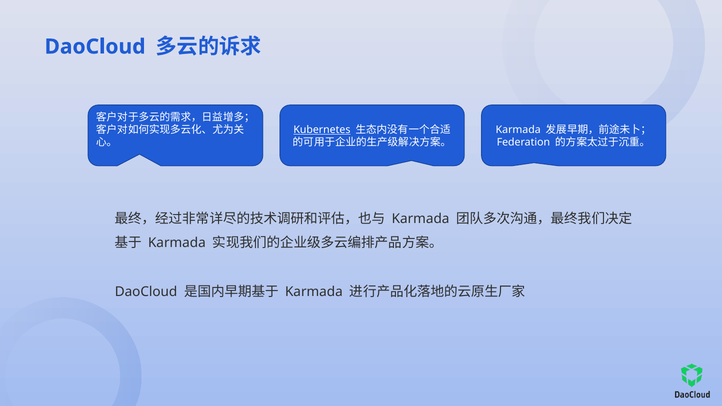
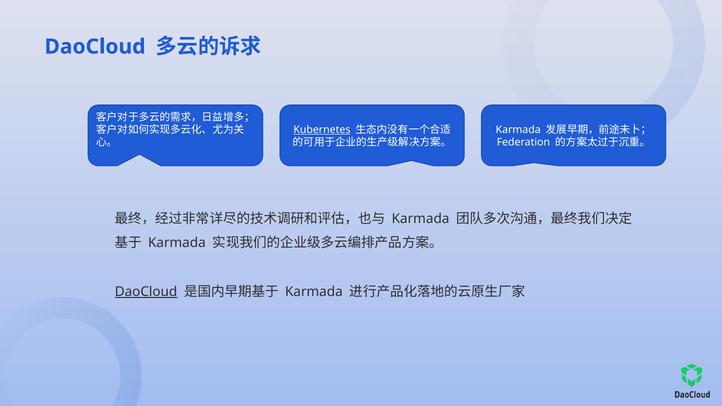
DaoCloud underline: none -> present (146, 292)
